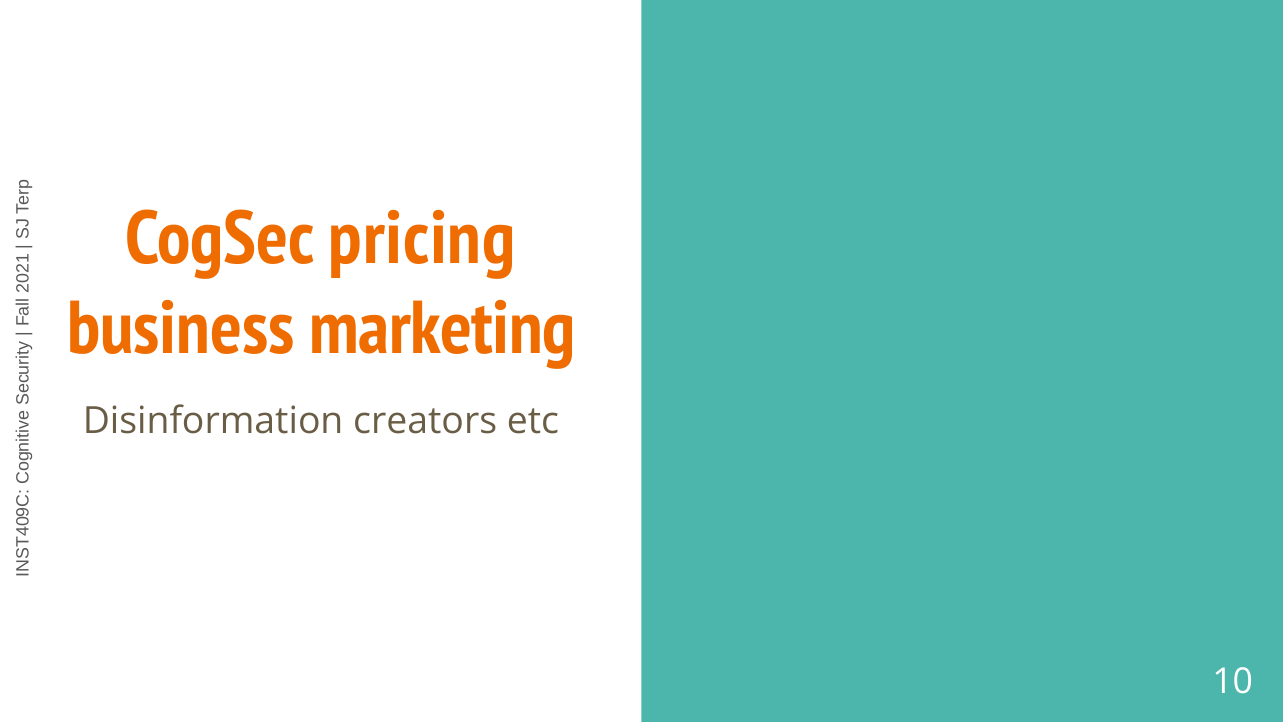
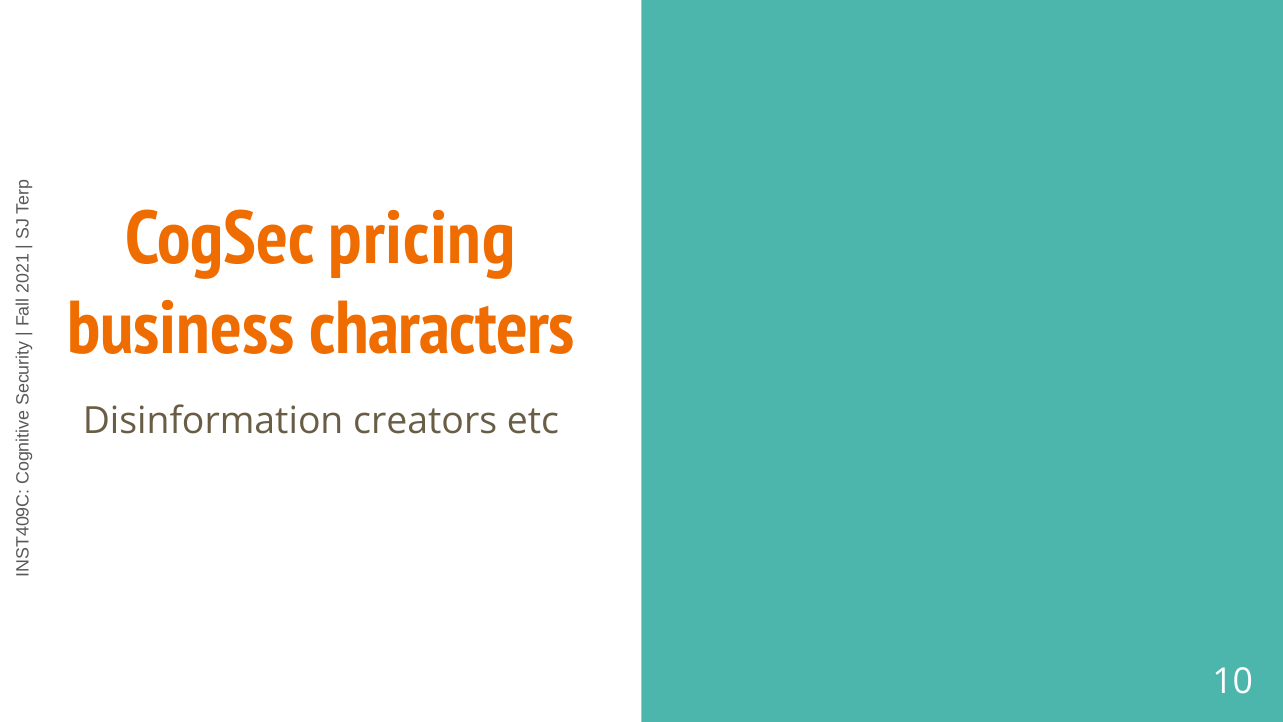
marketing: marketing -> characters (443, 328)
